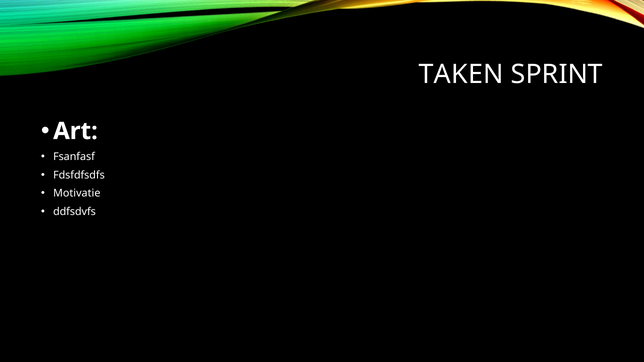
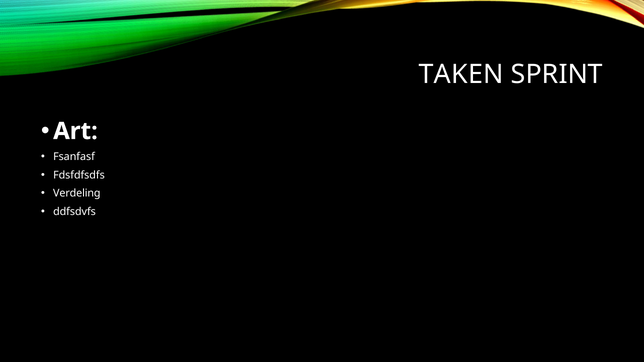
Motivatie: Motivatie -> Verdeling (77, 193)
